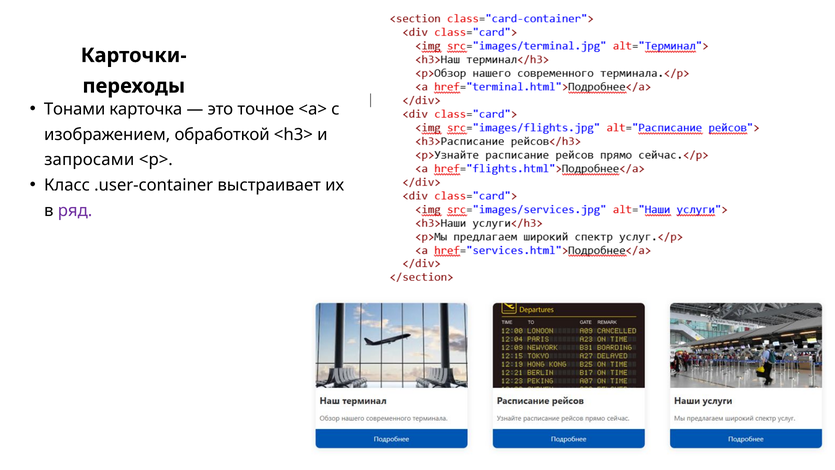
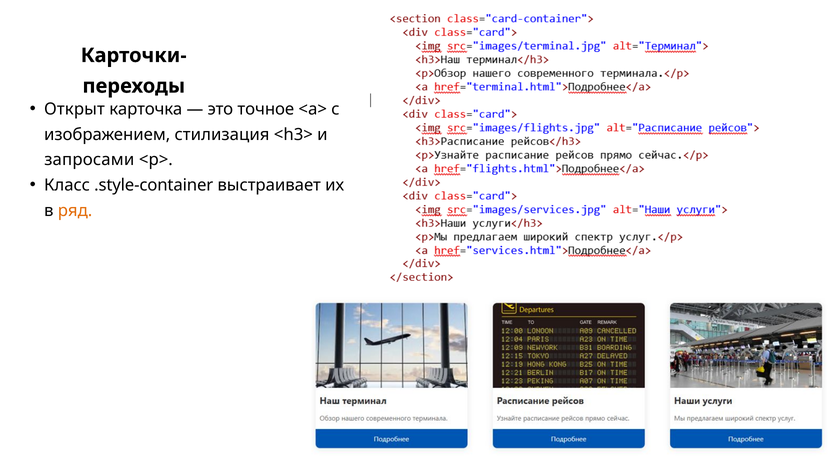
Тонами: Тонами -> Открыт (74, 109)
обработкой: обработкой -> стилизация (222, 134)
.user-container: .user-container -> .style-container (154, 185)
ряд colour: purple -> orange (75, 210)
